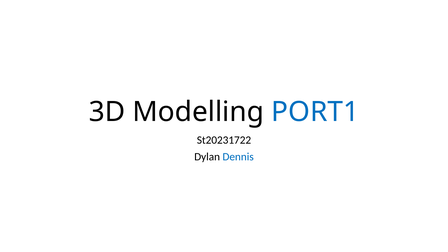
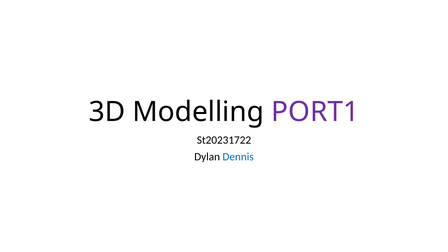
PORT1 colour: blue -> purple (315, 112)
